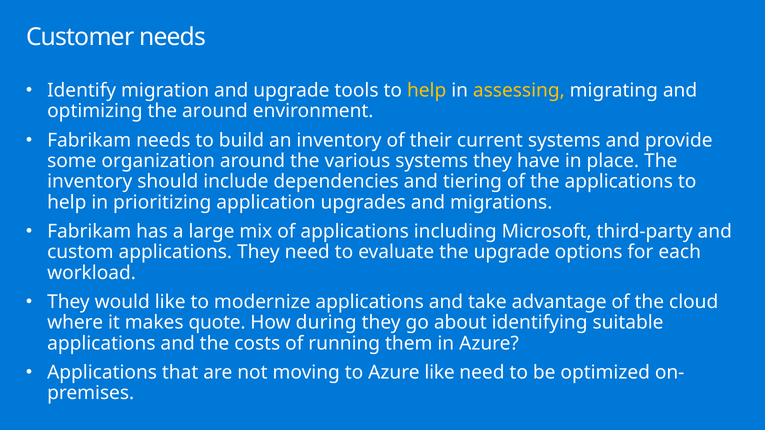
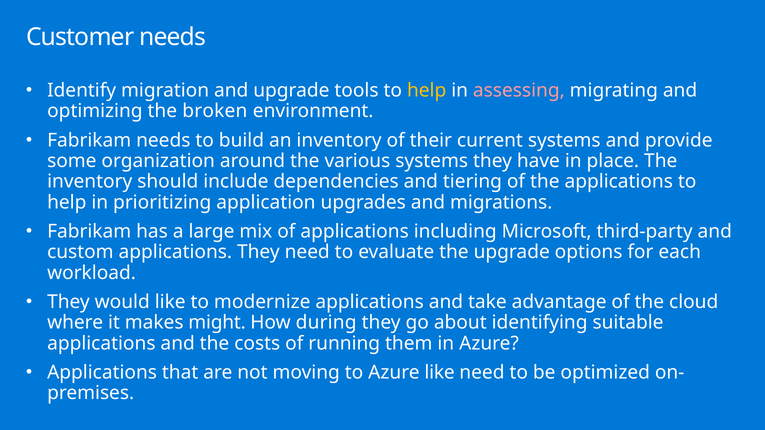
assessing colour: yellow -> pink (519, 91)
the around: around -> broken (215, 111)
quote: quote -> might (217, 323)
